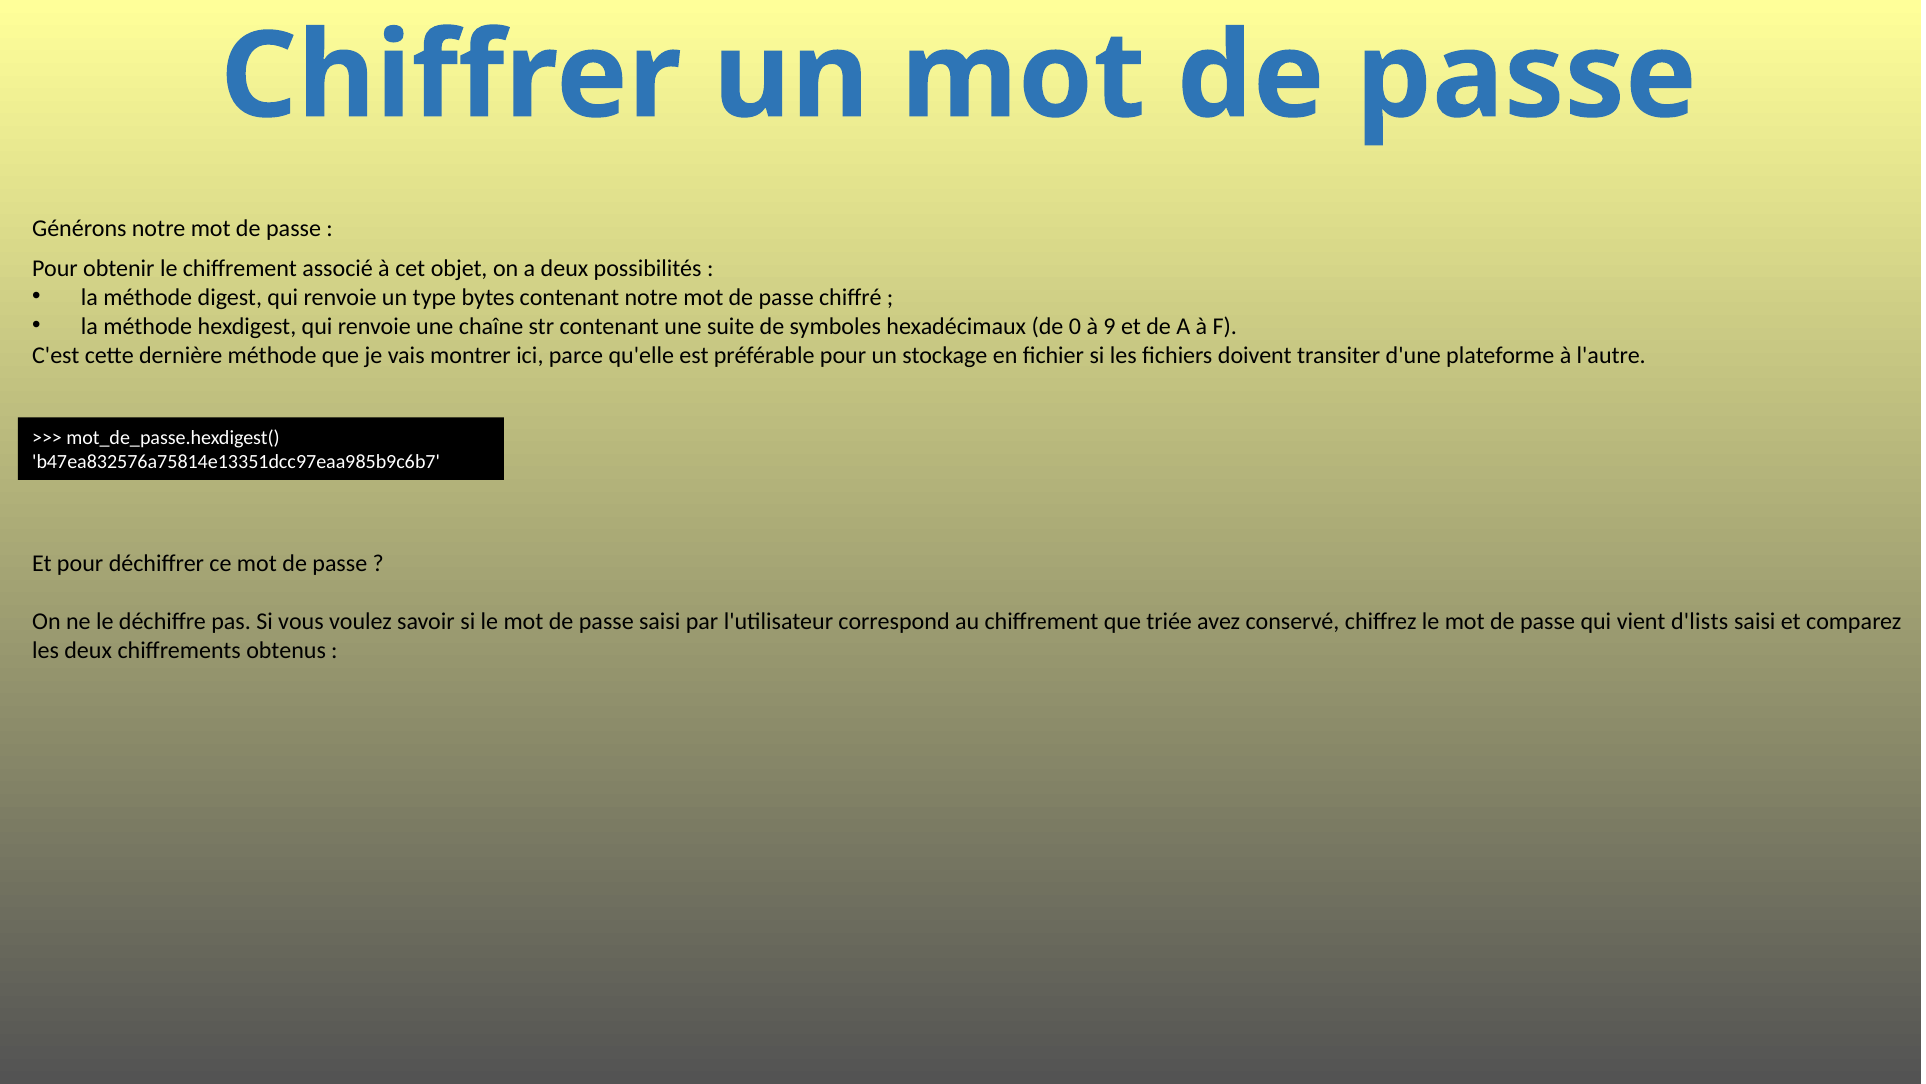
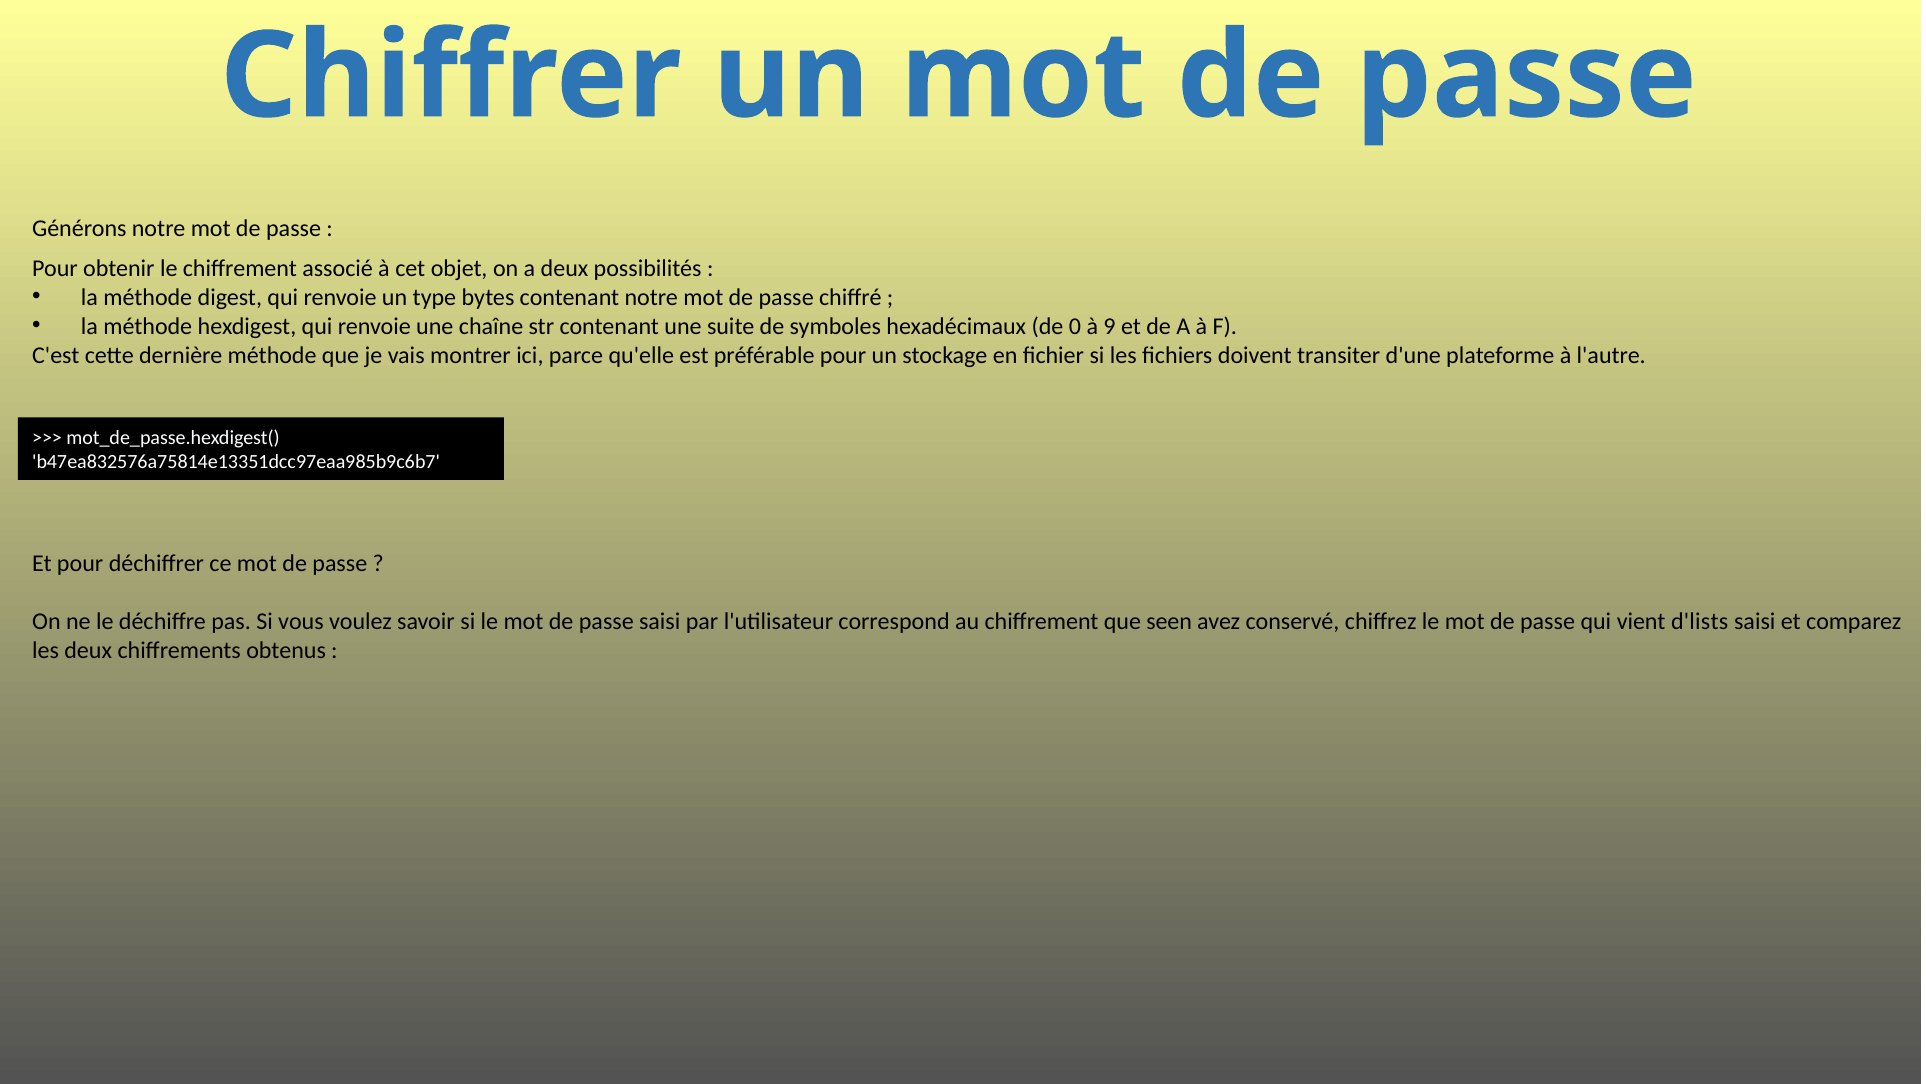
triée: triée -> seen (1169, 621)
